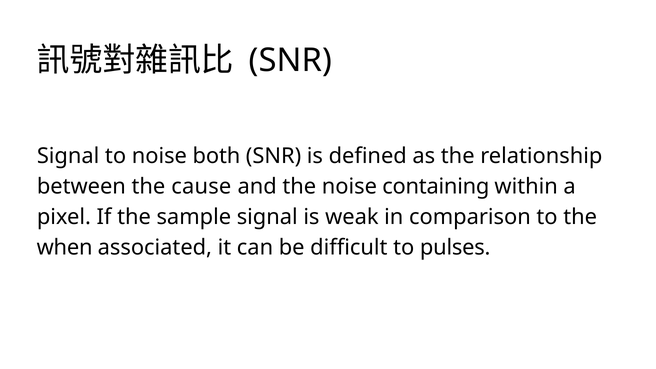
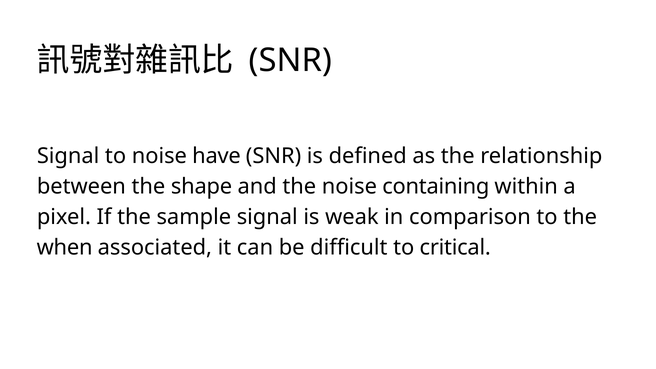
both: both -> have (216, 156)
cause: cause -> shape (202, 187)
pulses: pulses -> critical (455, 248)
